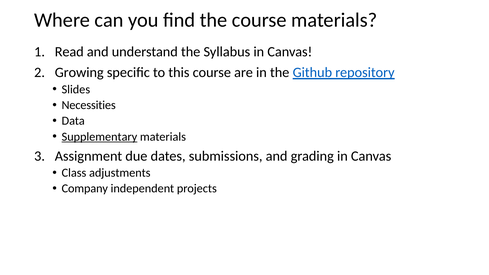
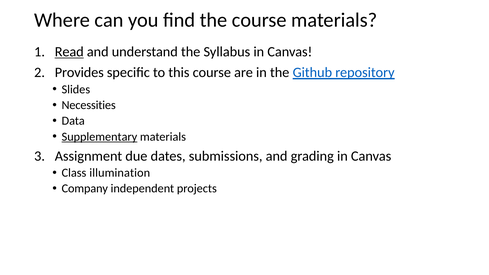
Read underline: none -> present (69, 52)
Growing: Growing -> Provides (79, 73)
adjustments: adjustments -> illumination (120, 173)
